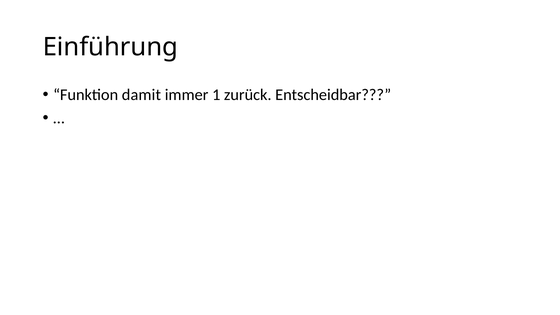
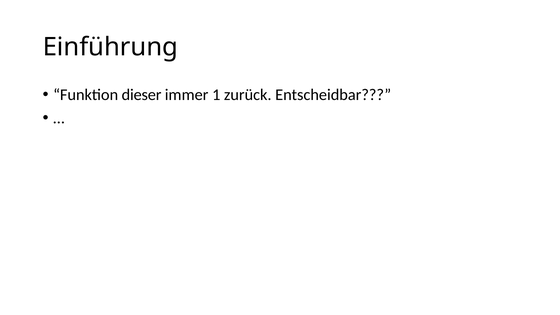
damit: damit -> dieser (142, 95)
